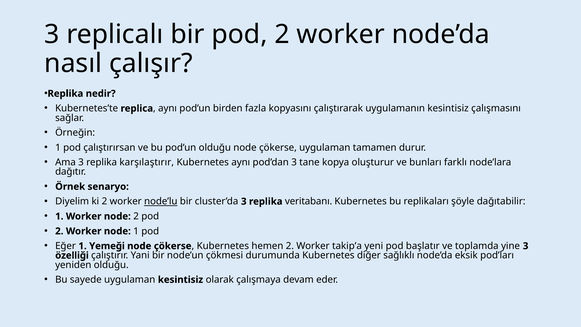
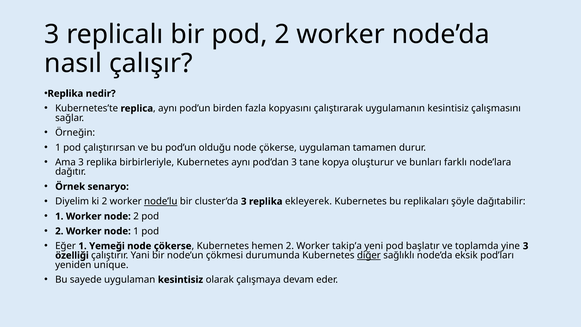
karşılaştırır: karşılaştırır -> birbirleriyle (147, 162)
veritabanı: veritabanı -> ekleyerek (308, 201)
diğer underline: none -> present (369, 255)
yeniden olduğu: olduğu -> unique (111, 265)
